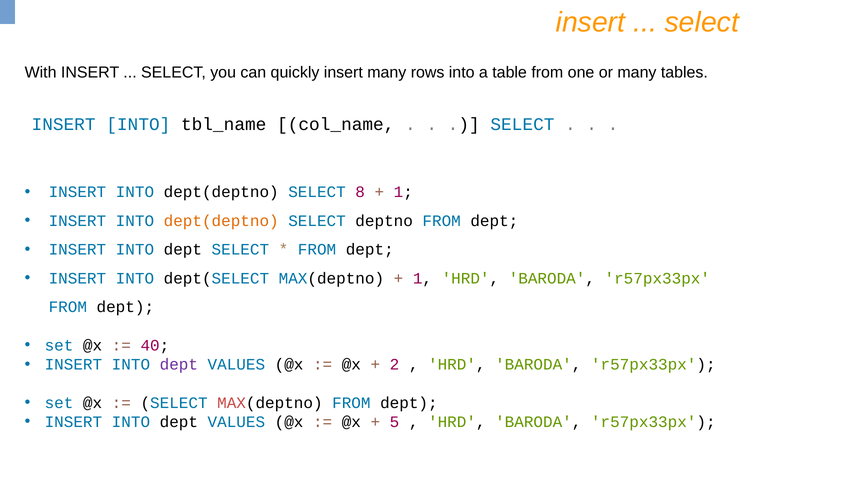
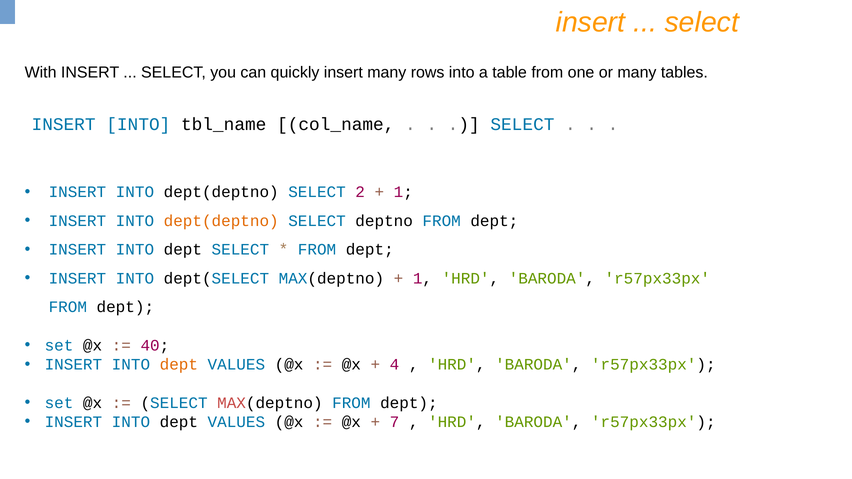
8: 8 -> 2 (360, 192)
dept colour: purple -> orange (179, 365)
2: 2 -> 4 (395, 365)
5: 5 -> 7 (395, 422)
